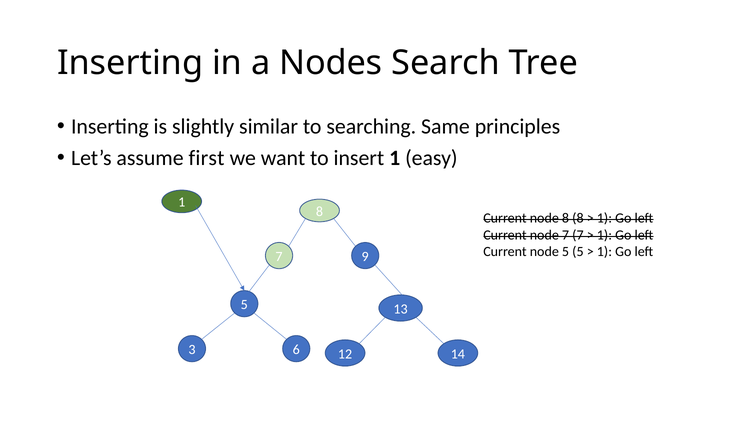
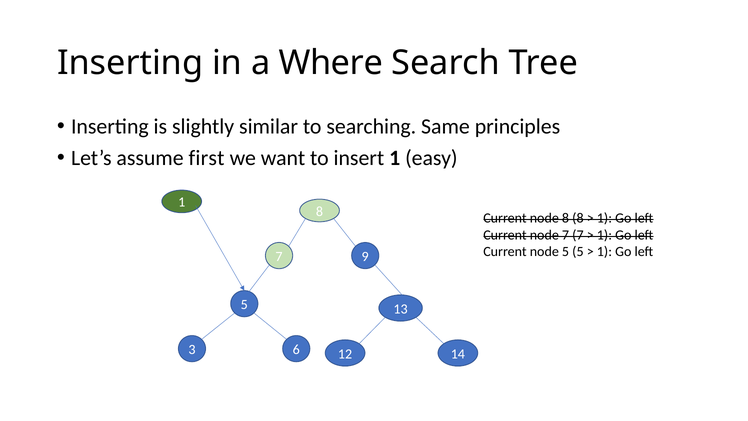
Nodes: Nodes -> Where (331, 63)
